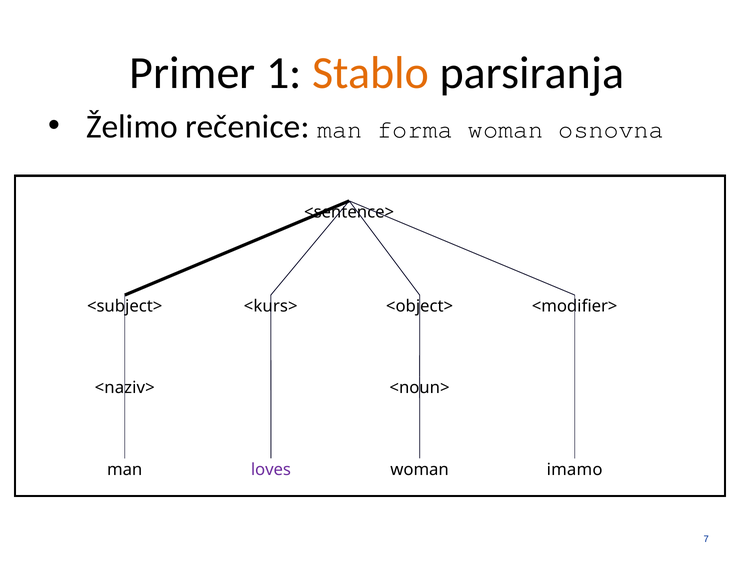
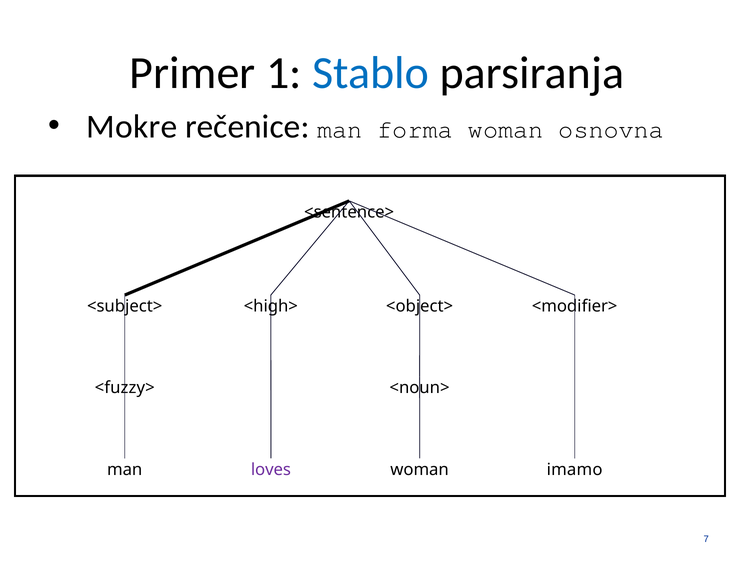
Stablo colour: orange -> blue (371, 73)
Želimo: Želimo -> Mokre (132, 127)
<kurs>: <kurs> -> <high> (271, 307)
<naziv>: <naziv> -> <fuzzy> (125, 388)
